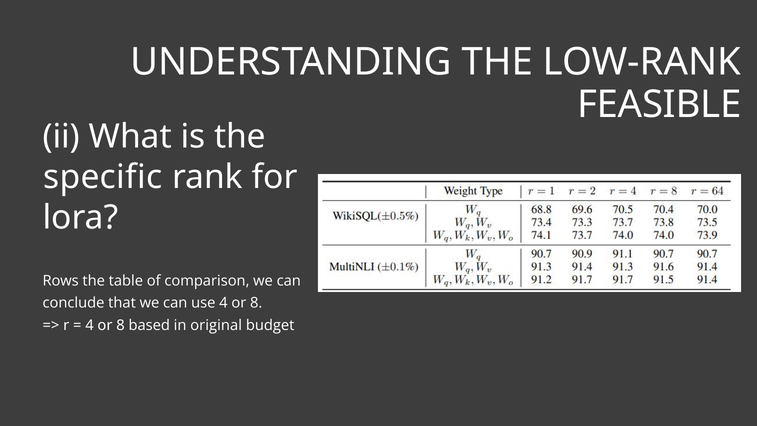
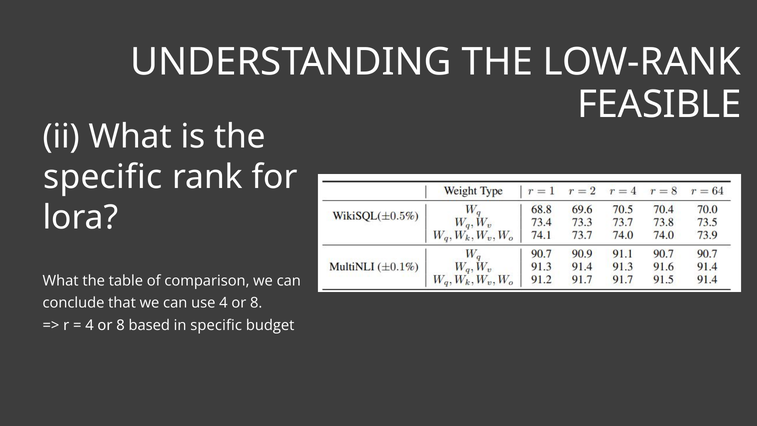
Rows: Rows -> What (61, 281)
in original: original -> specific (216, 325)
